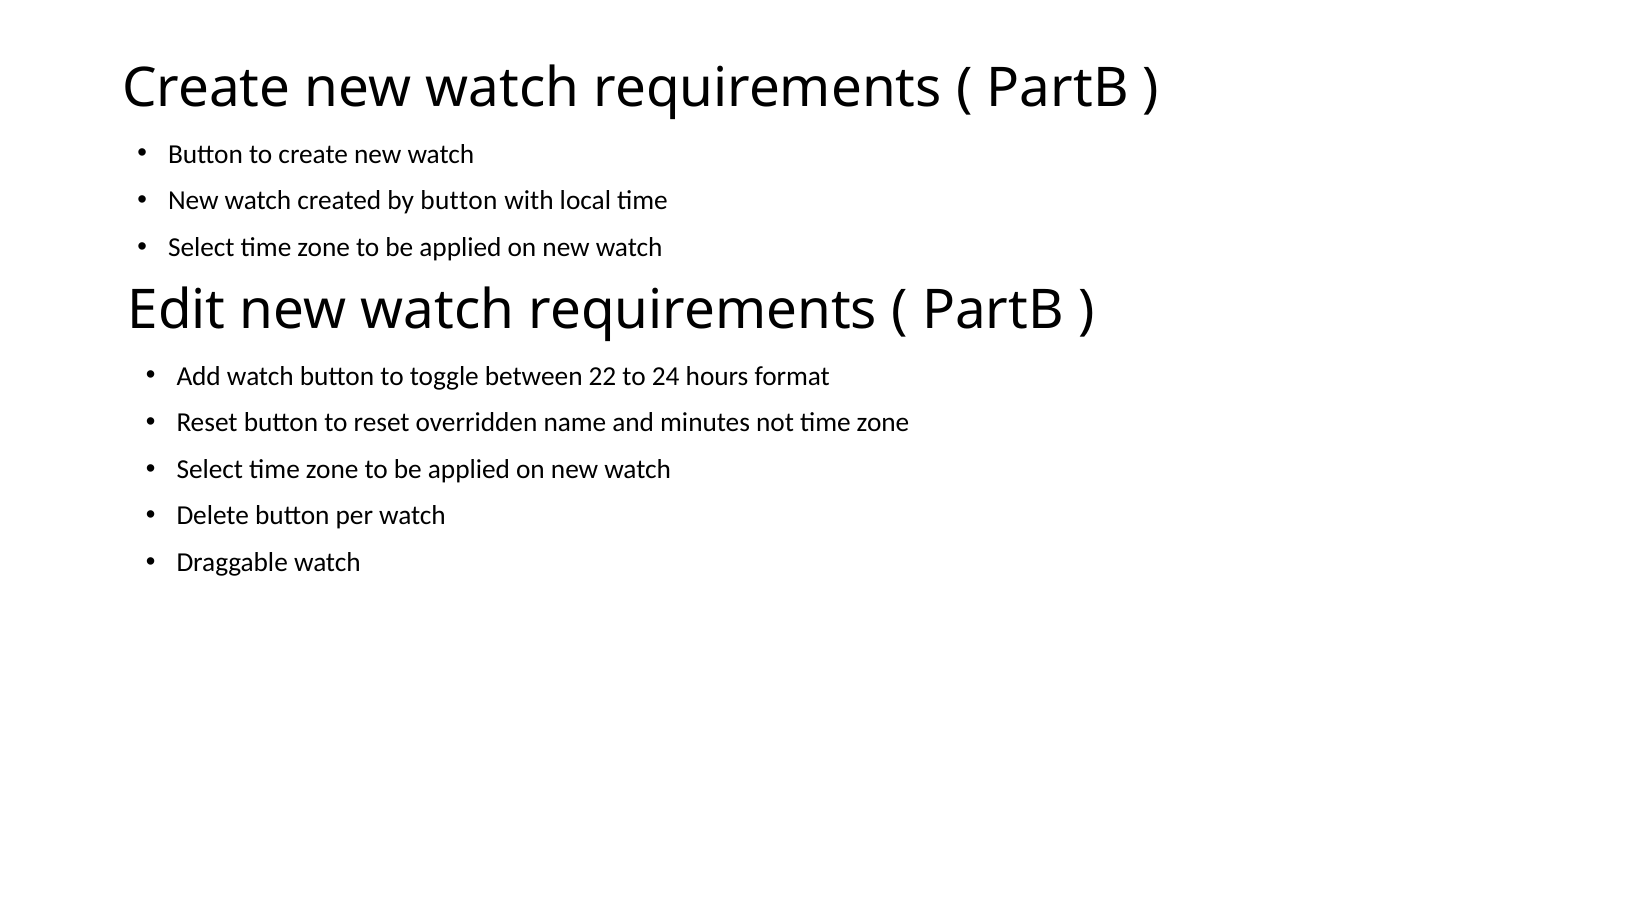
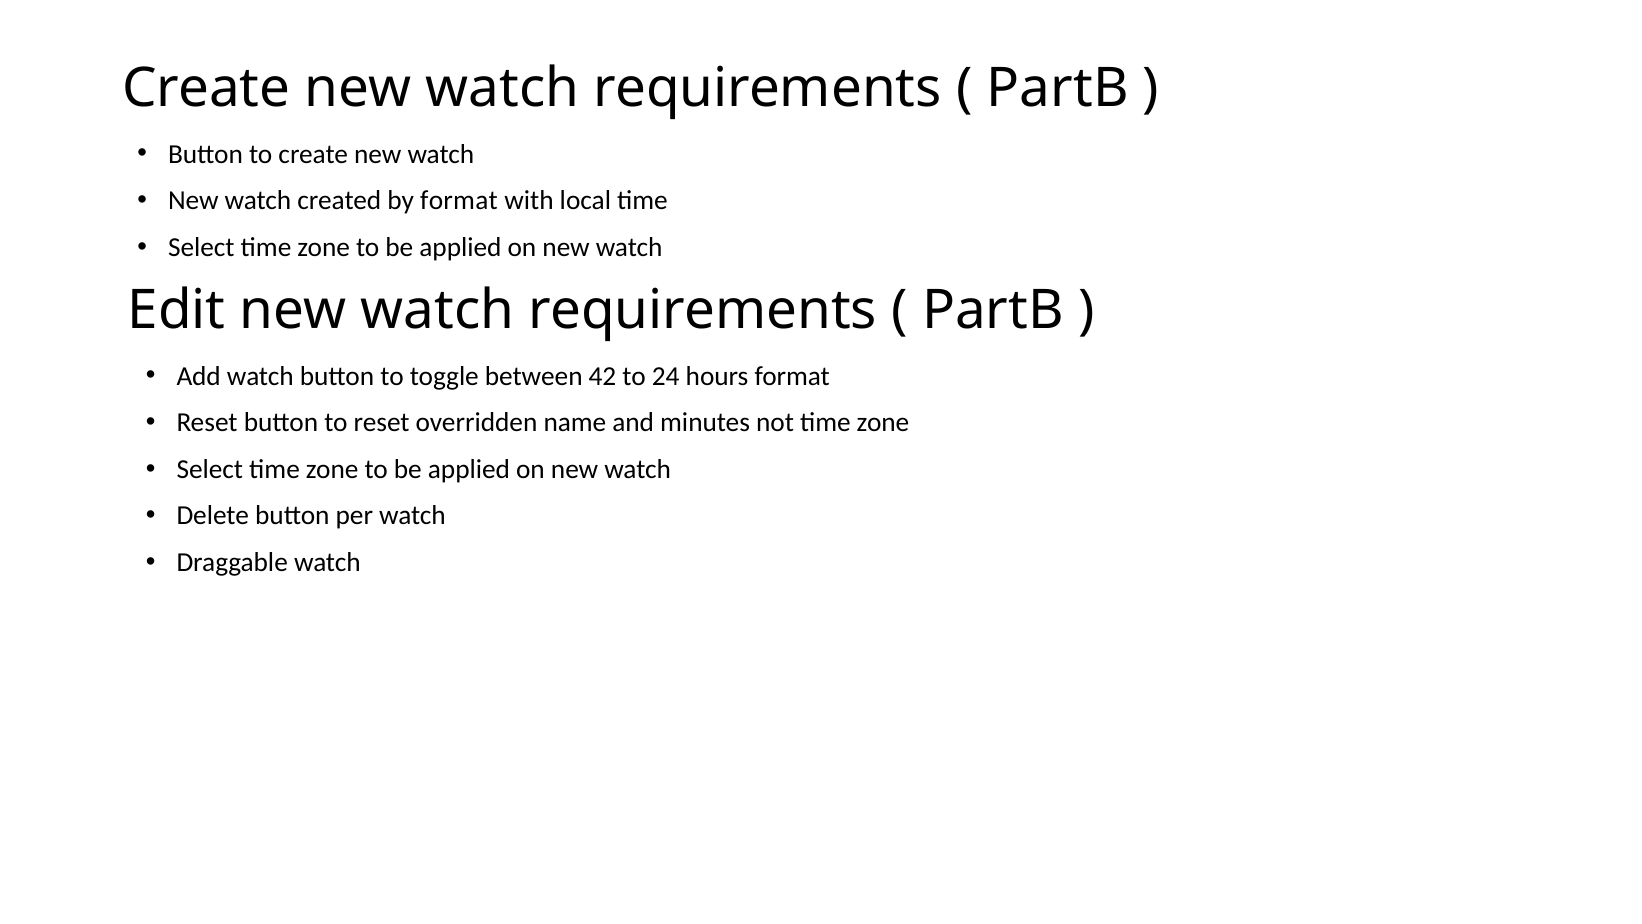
by button: button -> format (459, 201)
22: 22 -> 42 (602, 376)
